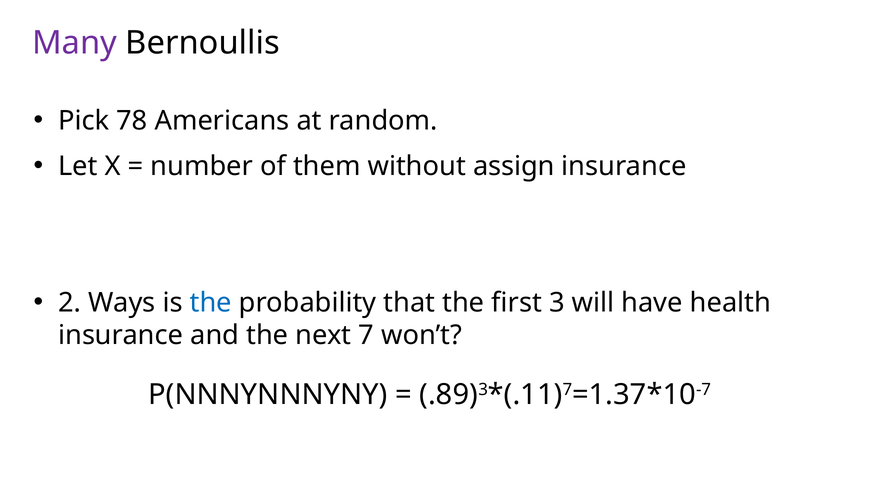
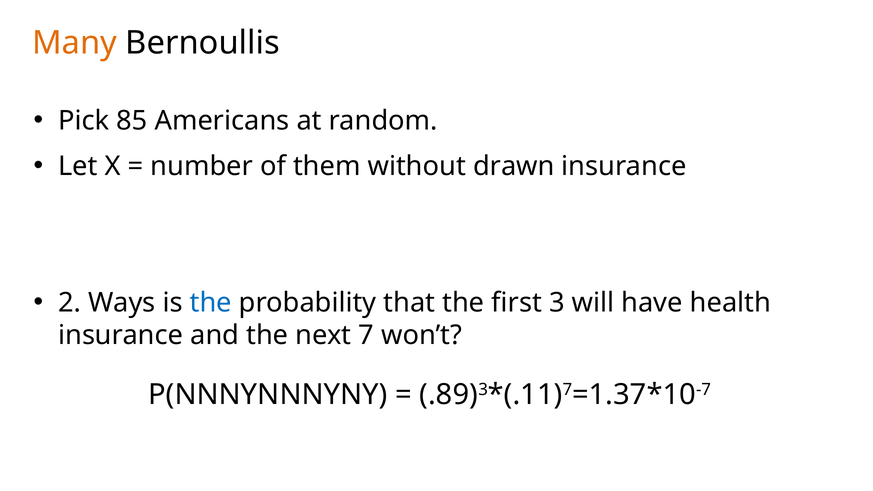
Many colour: purple -> orange (75, 43)
78: 78 -> 85 (132, 121)
assign: assign -> drawn (514, 166)
